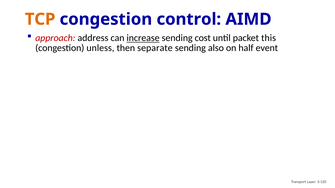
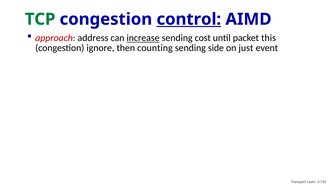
TCP colour: orange -> green (40, 19)
control underline: none -> present (189, 19)
unless: unless -> ignore (100, 48)
separate: separate -> counting (155, 48)
also: also -> side (216, 48)
half: half -> just (246, 48)
